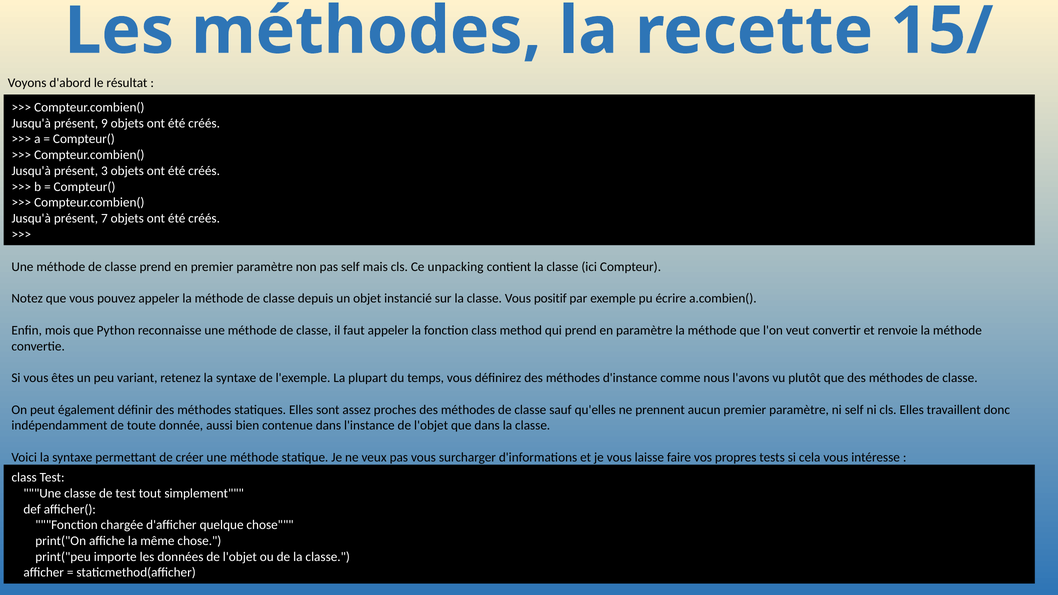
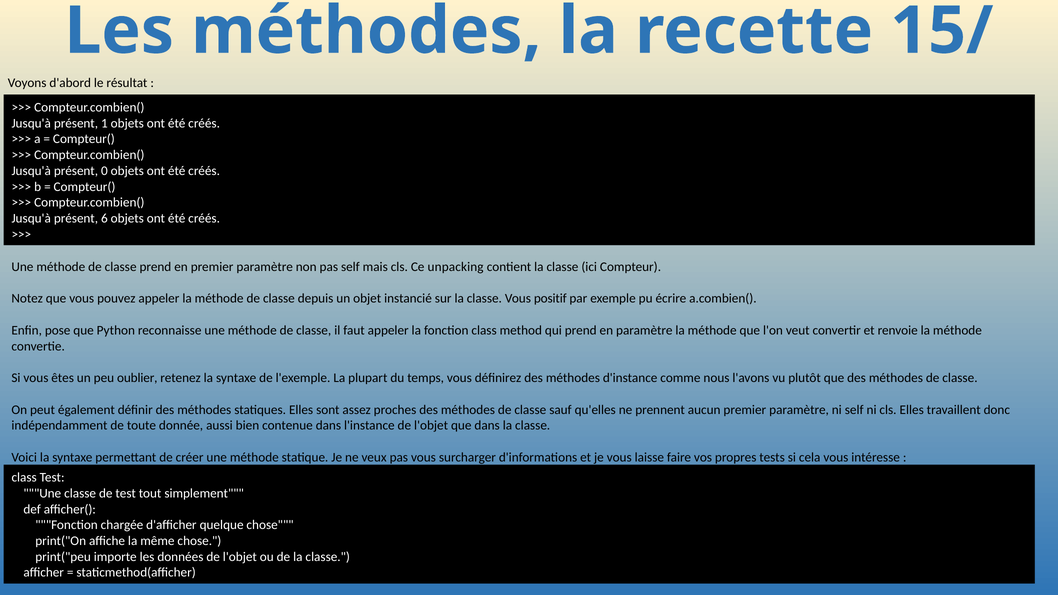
9: 9 -> 1 (104, 123)
3: 3 -> 0 (104, 171)
7: 7 -> 6 (104, 218)
mois: mois -> pose (58, 330)
variant: variant -> oublier (137, 378)
